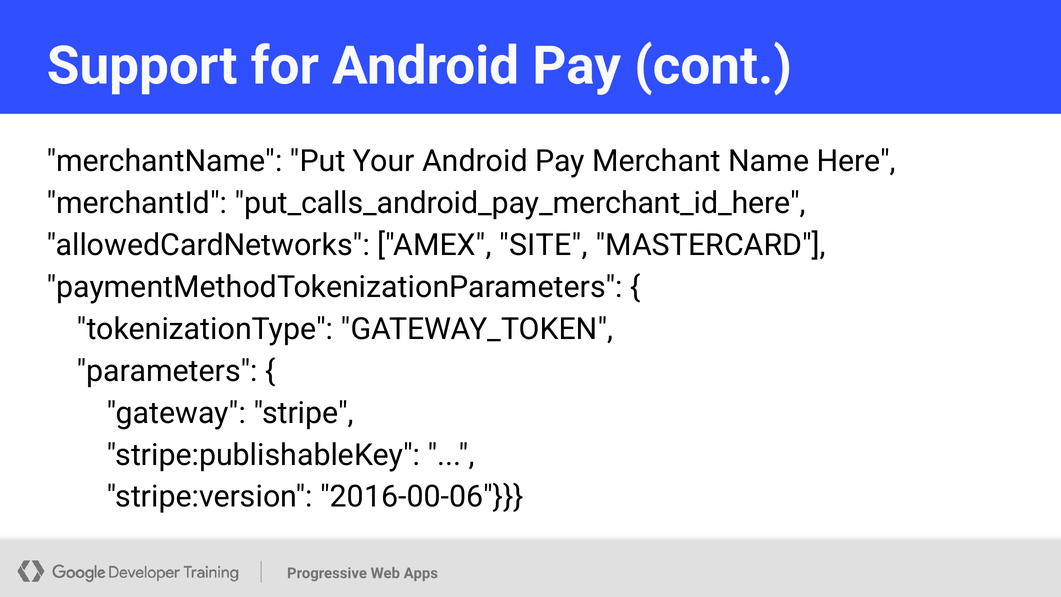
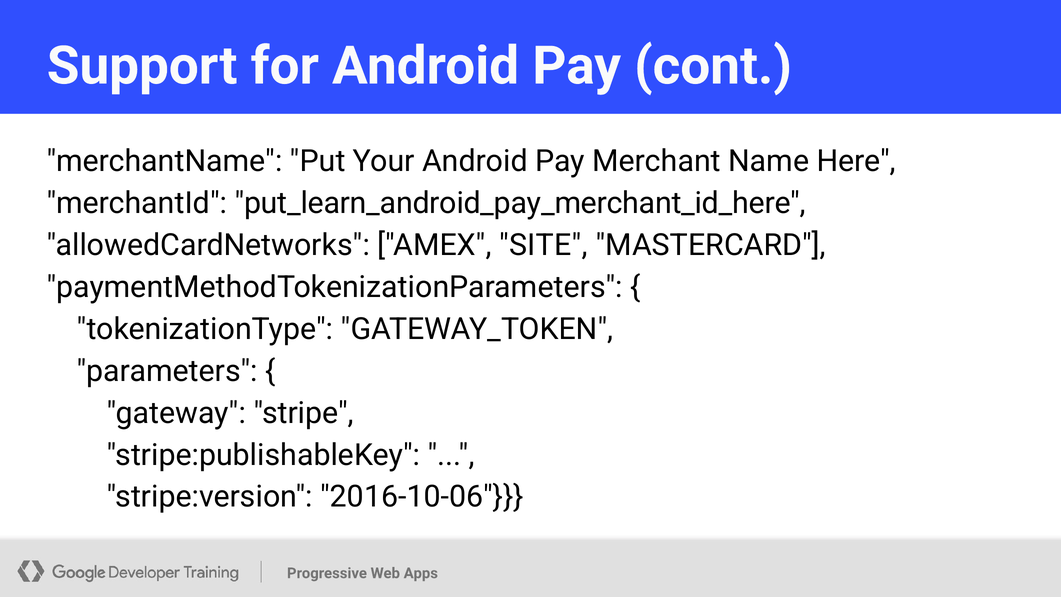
put_calls_android_pay_merchant_id_here: put_calls_android_pay_merchant_id_here -> put_learn_android_pay_merchant_id_here (520, 203)
2016-00-06: 2016-00-06 -> 2016-10-06 (422, 497)
